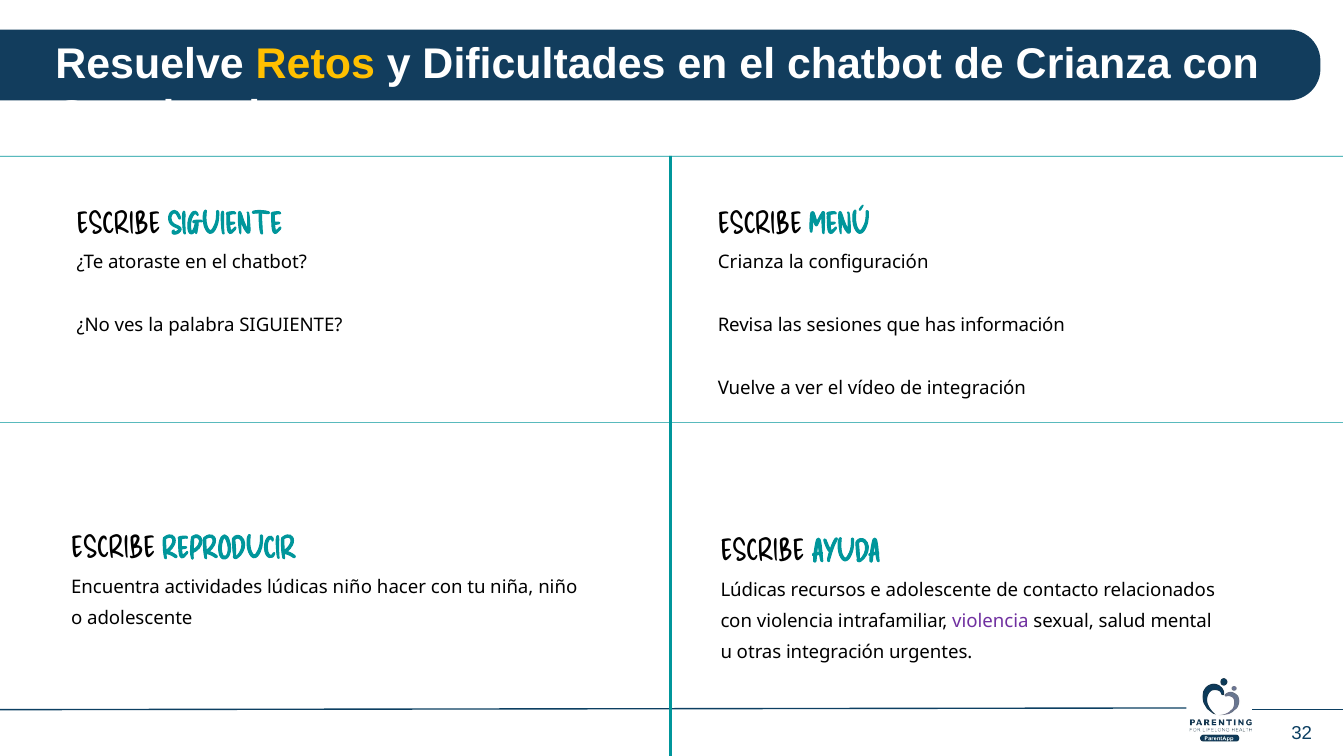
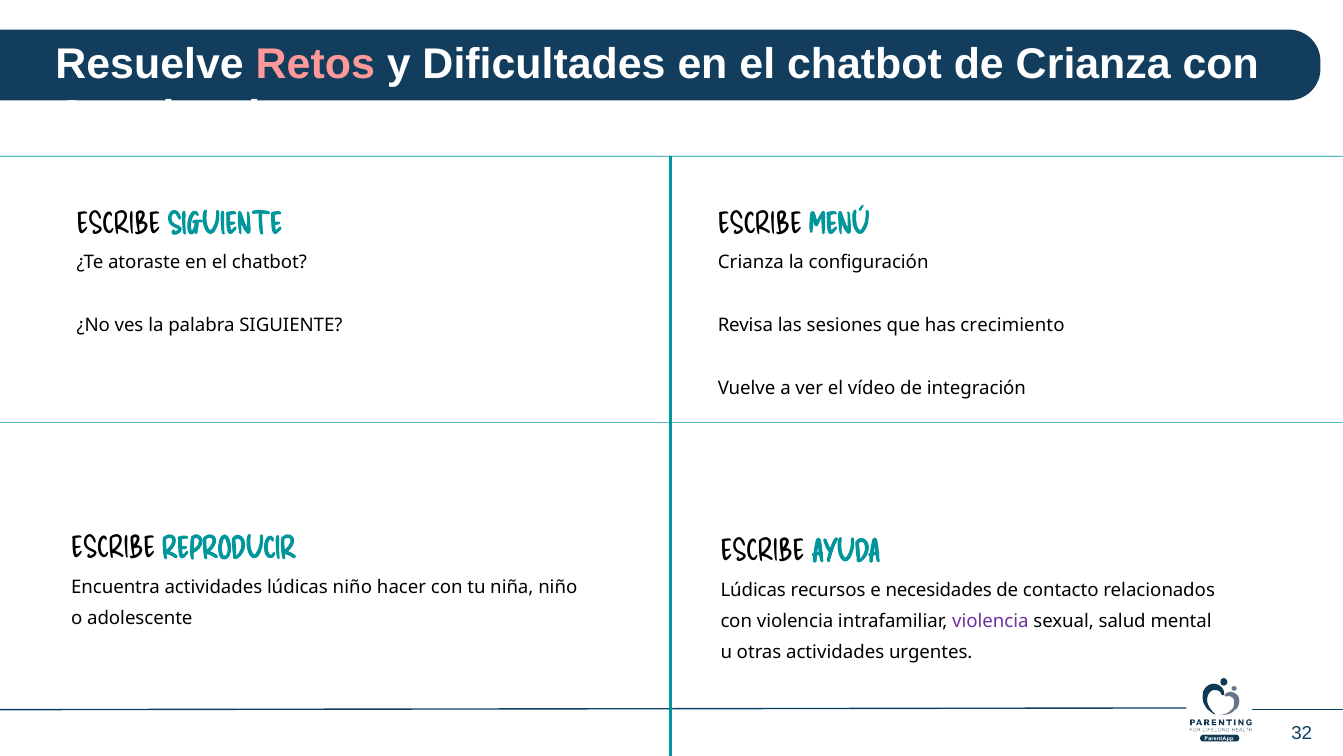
Retos colour: yellow -> pink (315, 64)
información: información -> crecimiento (1013, 325)
e adolescente: adolescente -> necesidades (939, 590)
otras integración: integración -> actividades (835, 652)
